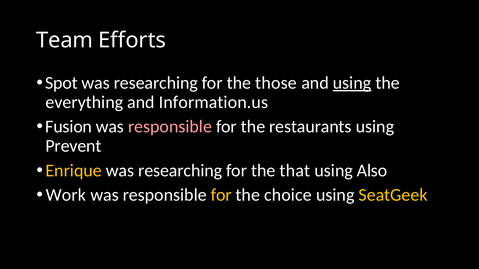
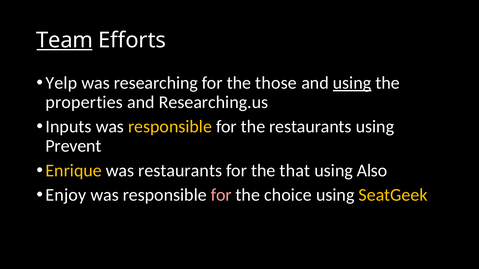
Team underline: none -> present (65, 40)
Spot: Spot -> Yelp (61, 83)
everything: everything -> properties (84, 103)
Information.us: Information.us -> Researching.us (213, 103)
Fusion: Fusion -> Inputs (69, 127)
responsible colour: pink -> yellow (170, 127)
researching: researching -> restaurants (180, 171)
Work: Work -> Enjoy (66, 195)
for colour: yellow -> pink (221, 195)
